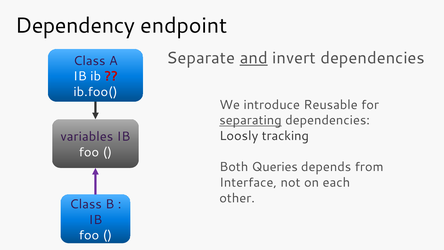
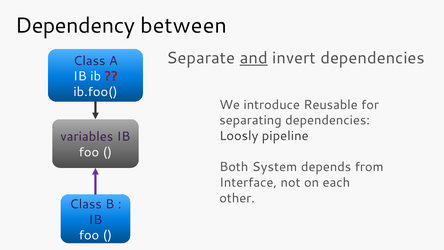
endpoint: endpoint -> between (184, 25)
separating underline: present -> none (250, 120)
tracking: tracking -> pipeline (285, 136)
Queries: Queries -> System (275, 167)
